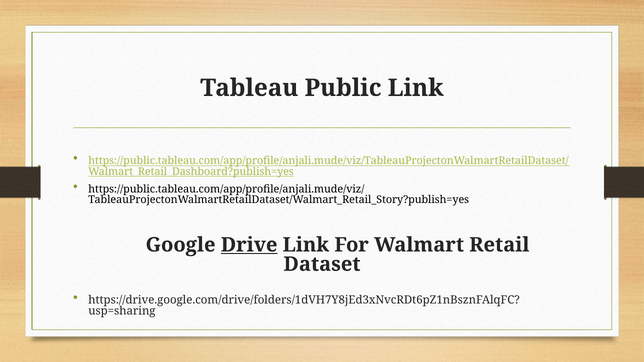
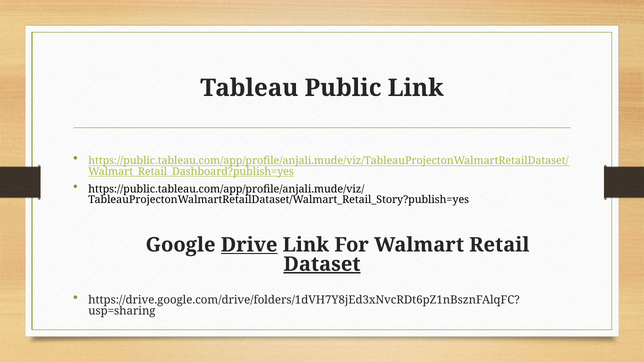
Dataset underline: none -> present (322, 264)
